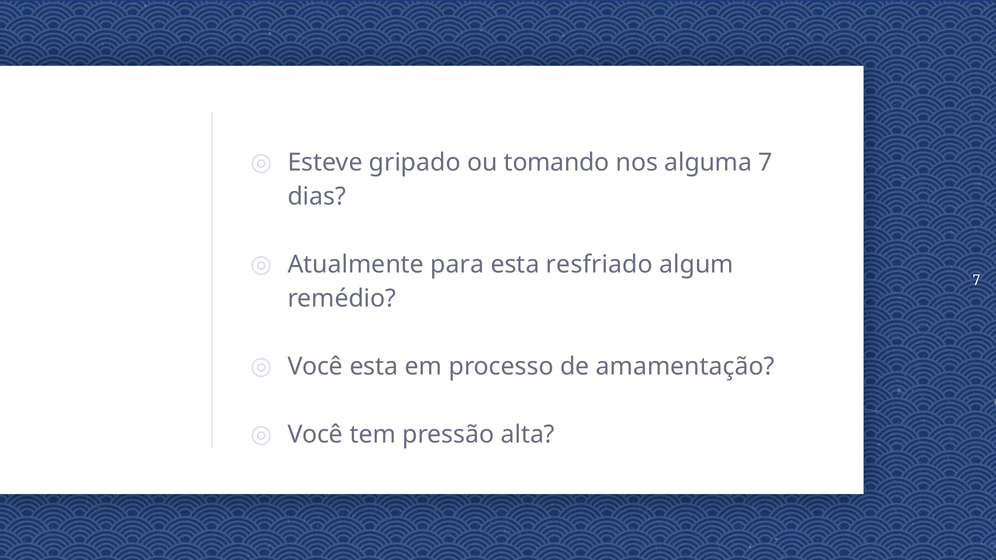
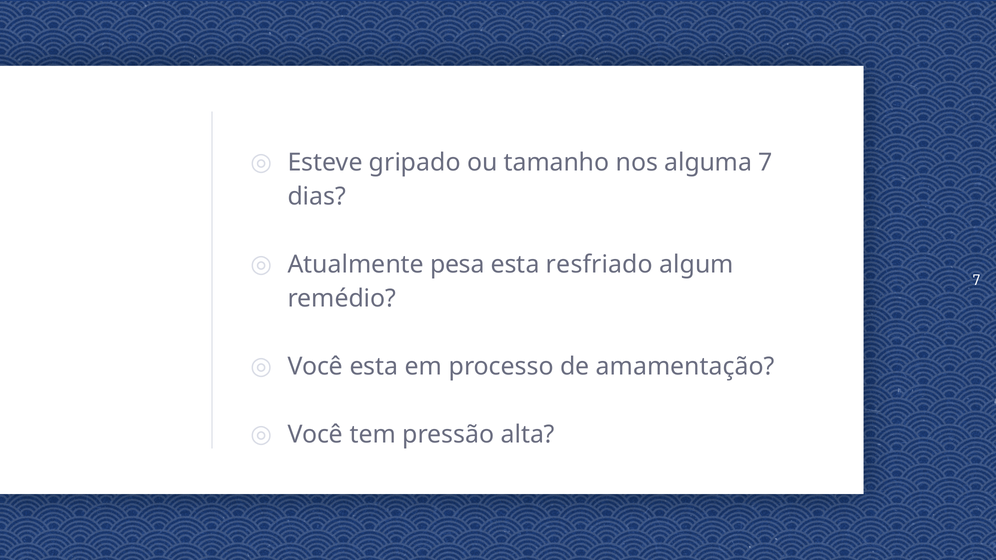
tomando: tomando -> tamanho (557, 162)
para: para -> pesa (457, 265)
